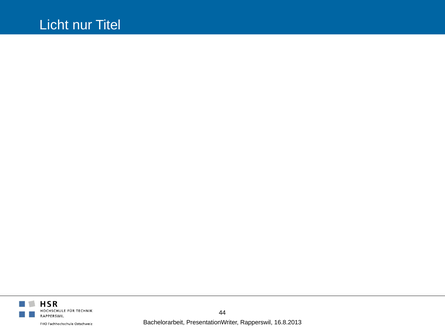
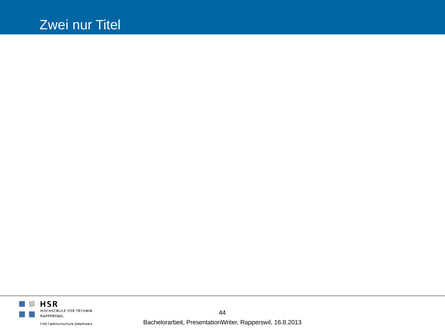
Licht: Licht -> Zwei (54, 25)
